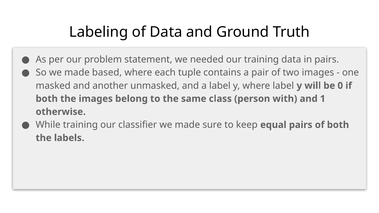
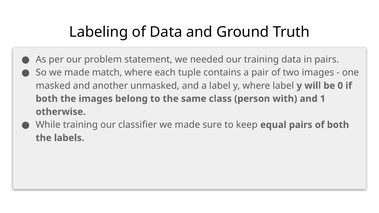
based: based -> match (107, 73)
